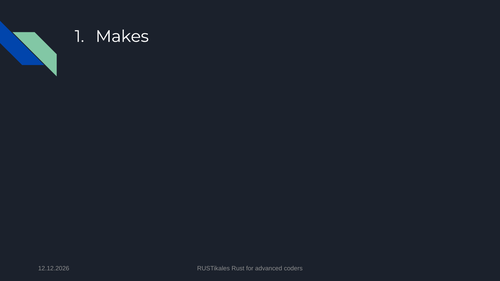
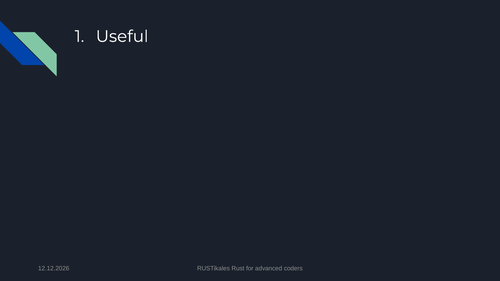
Makes: Makes -> Useful (122, 36)
